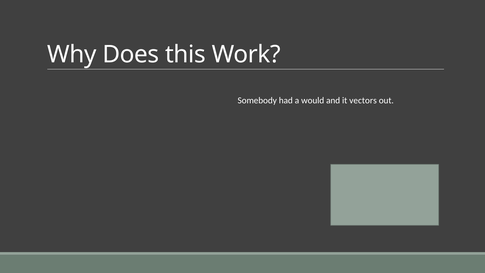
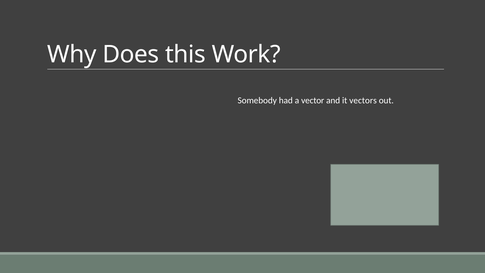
would: would -> vector (313, 100)
